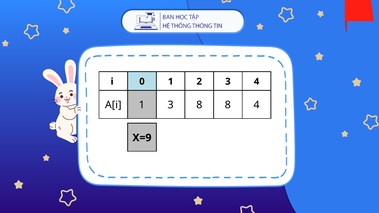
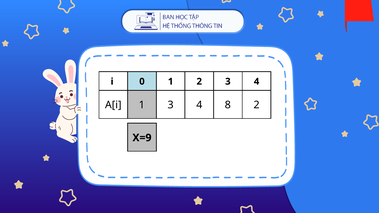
1 3 8: 8 -> 4 (199, 105)
8 4: 4 -> 2 (257, 105)
